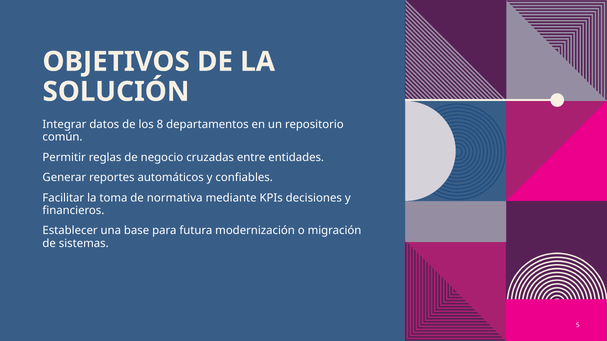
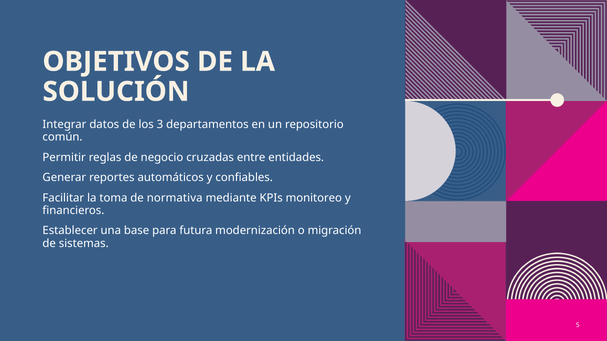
8: 8 -> 3 (160, 125)
decisiones: decisiones -> monitoreo (314, 198)
